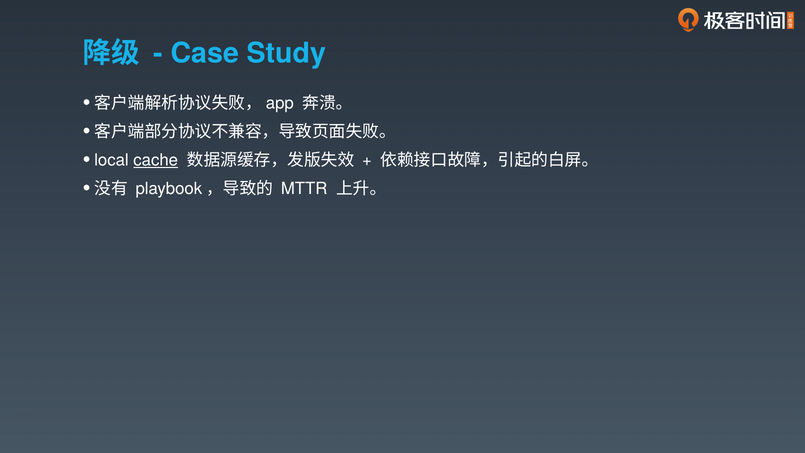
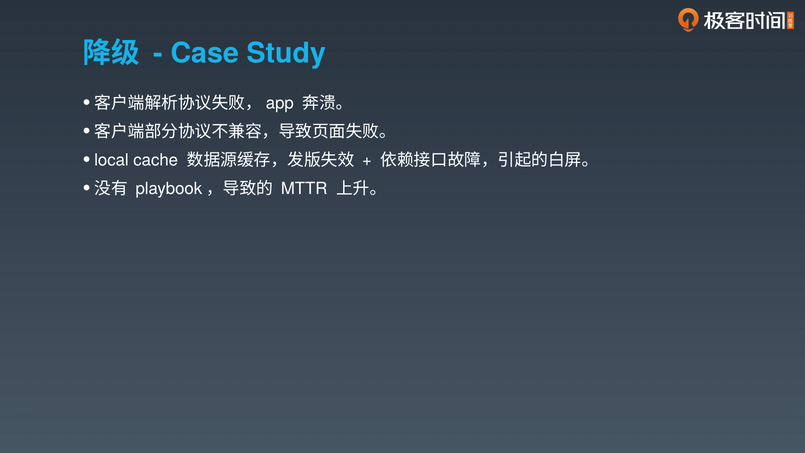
cache underline: present -> none (156, 160)
